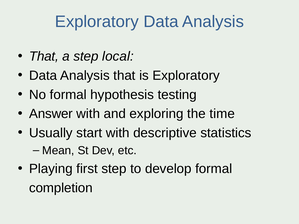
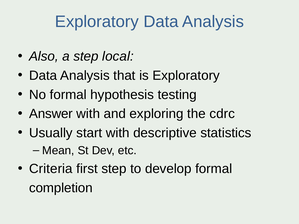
That: That -> Also (44, 56)
time: time -> cdrc (222, 114)
Playing: Playing -> Criteria (51, 169)
